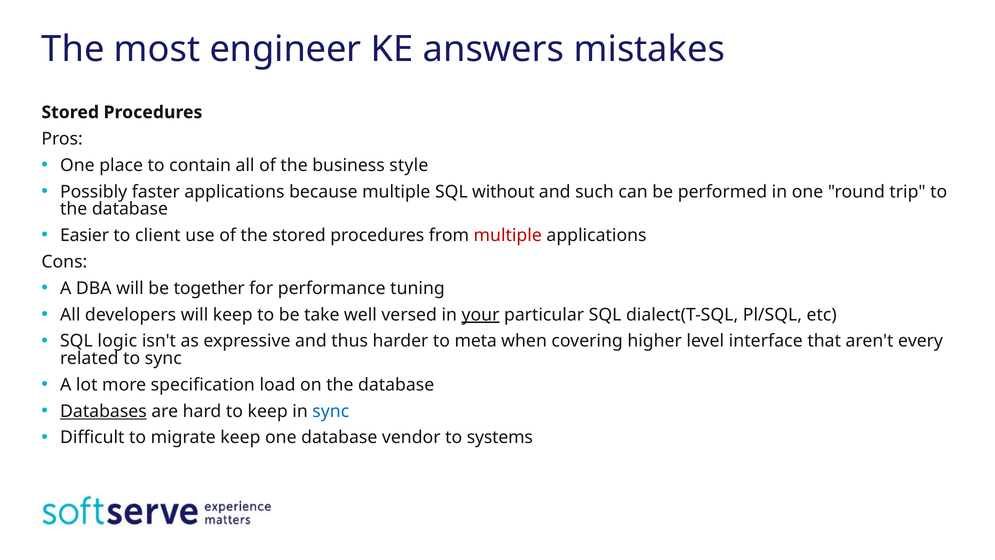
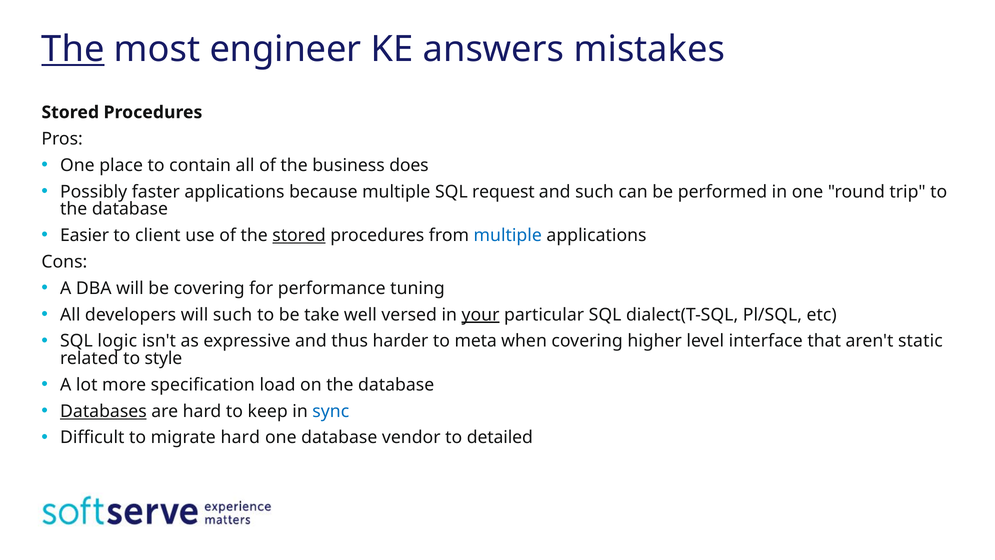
The underline: none -> present (73, 49)
style: style -> does (409, 165)
without: without -> request (503, 192)
stored underline: none -> present (299, 235)
multiple colour: red -> blue (508, 235)
be together: together -> covering (209, 288)
will keep: keep -> such (233, 315)
every: every -> static (920, 341)
to sync: sync -> style (163, 358)
migrate keep: keep -> hard (240, 437)
systems: systems -> detailed (500, 437)
